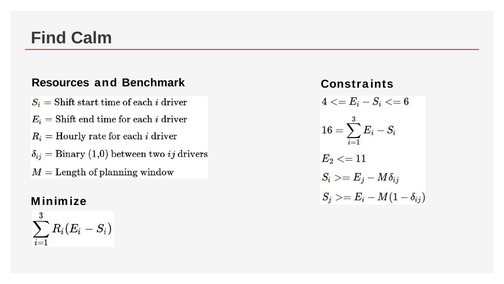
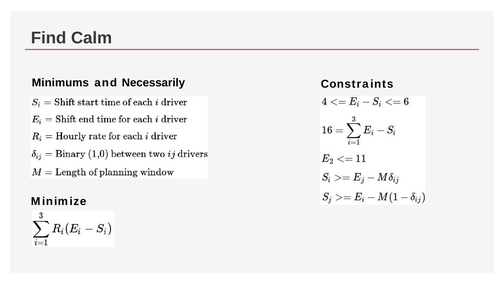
Resources: Resources -> Minimums (60, 83)
Benchmark: Benchmark -> Necessarily (153, 83)
